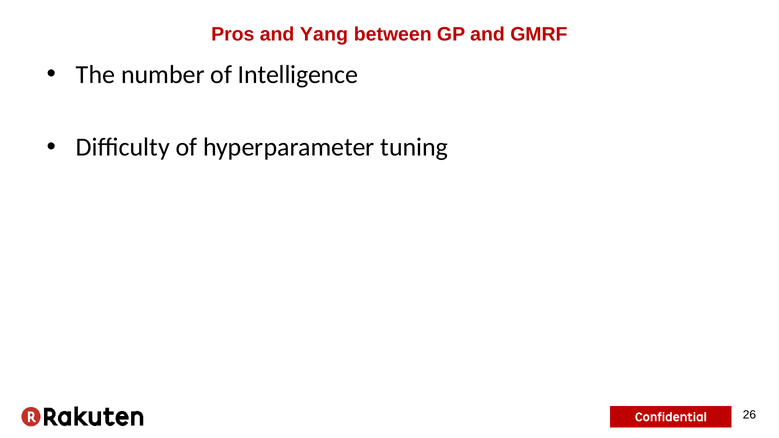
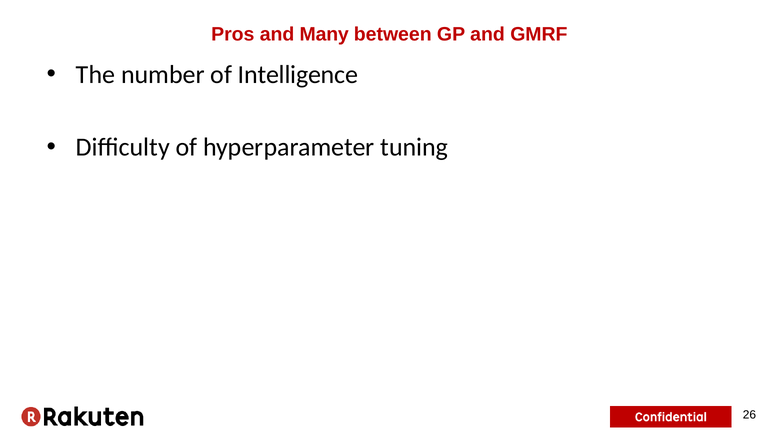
Yang: Yang -> Many (324, 34)
